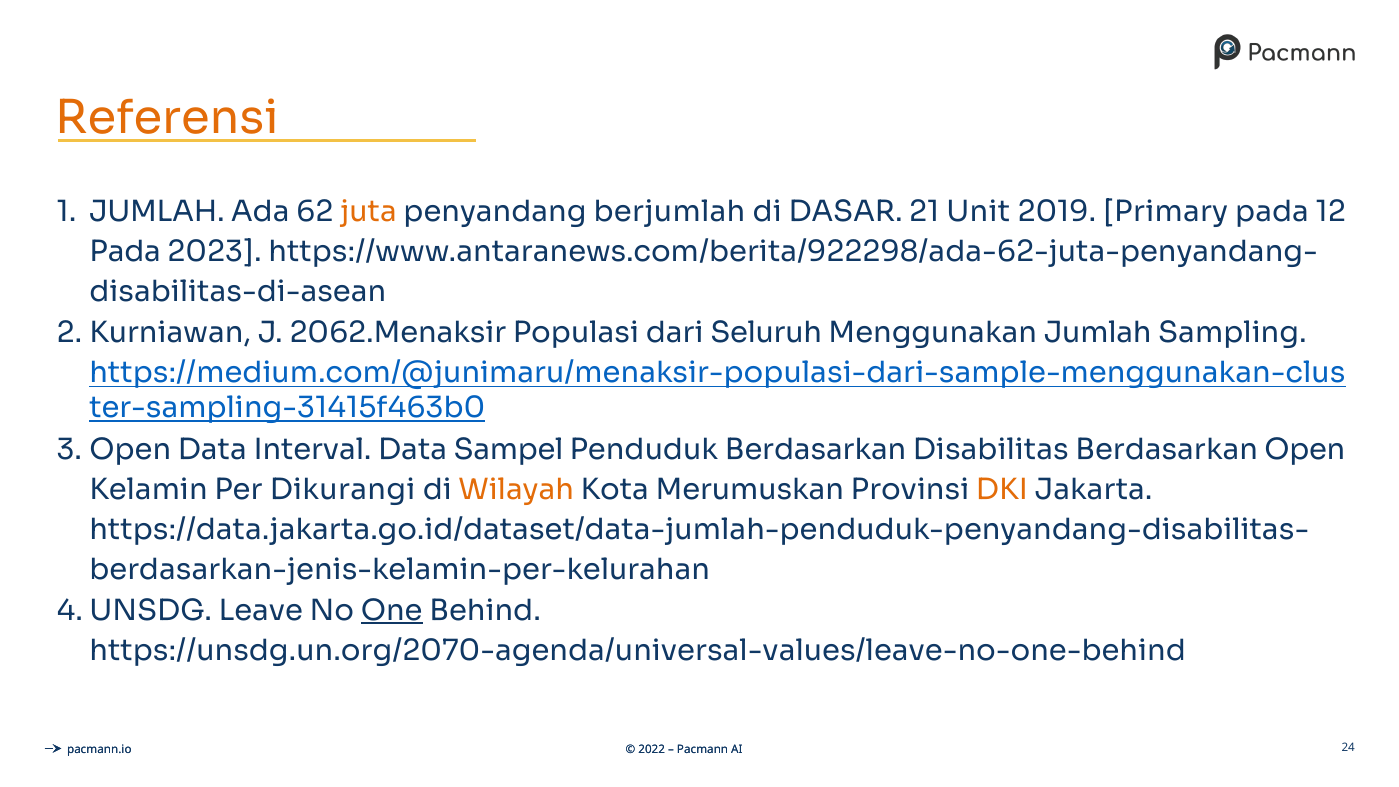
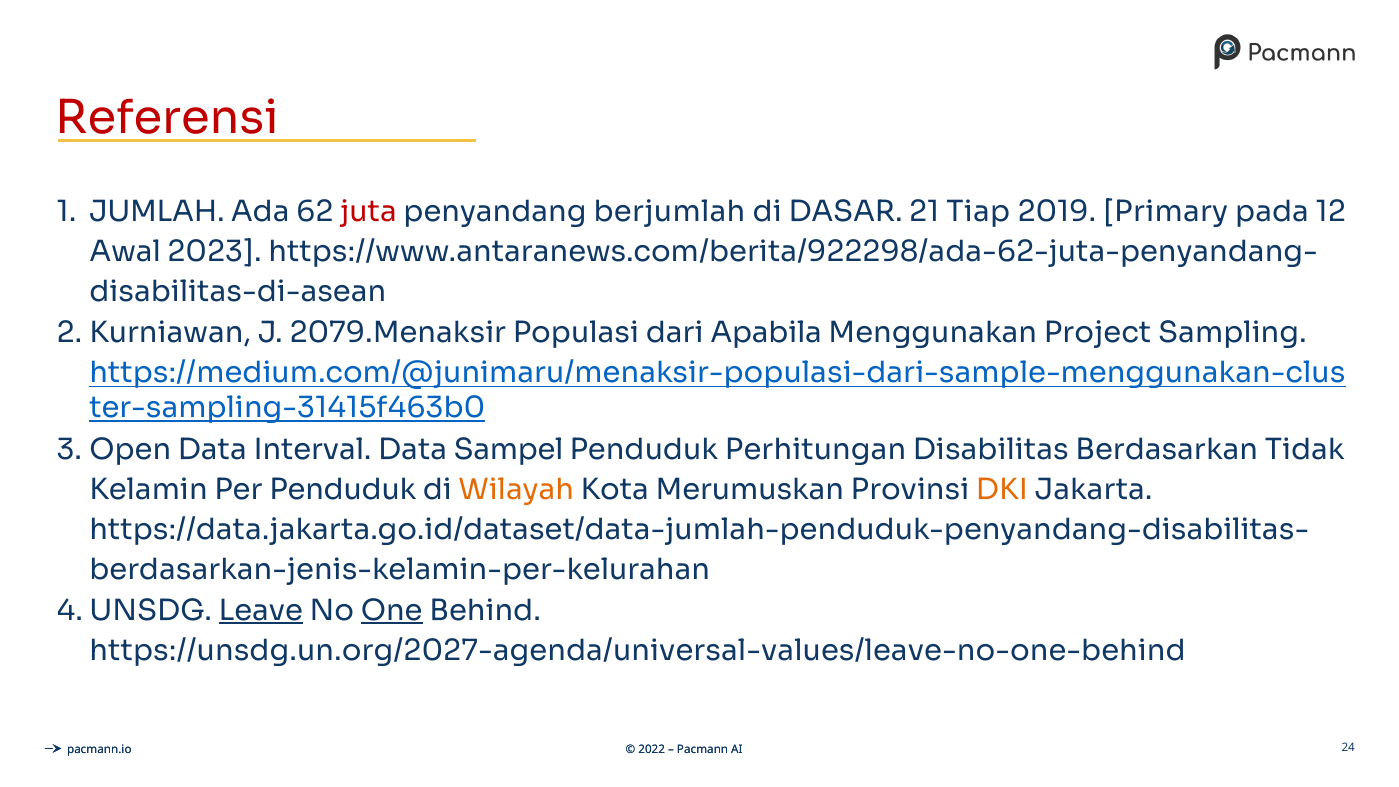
Referensi colour: orange -> red (167, 118)
juta colour: orange -> red (368, 212)
Unit: Unit -> Tiap (978, 212)
Pada: Pada -> Awal (125, 252)
2062.Menaksir: 2062.Menaksir -> 2079.Menaksir (398, 332)
Seluruh: Seluruh -> Apabila (766, 332)
Menggunakan Jumlah: Jumlah -> Project (1098, 332)
Penduduk Berdasarkan: Berdasarkan -> Perhitungan (816, 450)
Open: Open -> Tidak (1305, 450)
Per Dikurangi: Dikurangi -> Penduduk (343, 490)
Leave underline: none -> present (261, 611)
https://unsdg.un.org/2070-agenda/universal-values/leave-no-one-behind: https://unsdg.un.org/2070-agenda/universal-values/leave-no-one-behind -> https://unsdg.un.org/2027-agenda/universal-values/leave-no-one-behind (638, 651)
